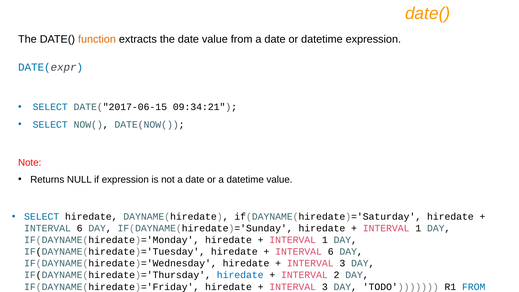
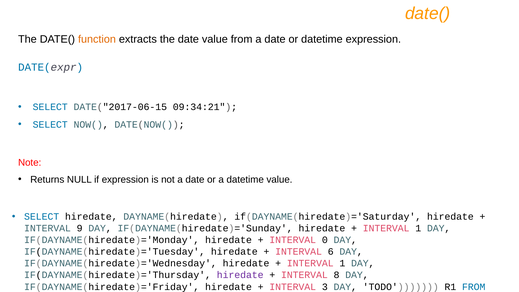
6: 6 -> 9 (80, 228)
1: 1 -> 0 (325, 240)
3: 3 -> 1 (342, 263)
hiredate colour: blue -> purple (240, 275)
2: 2 -> 8 (337, 275)
